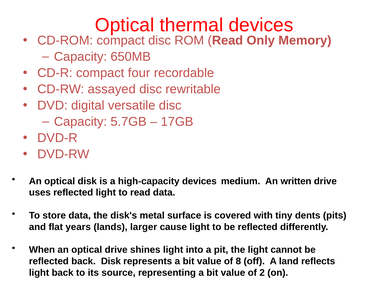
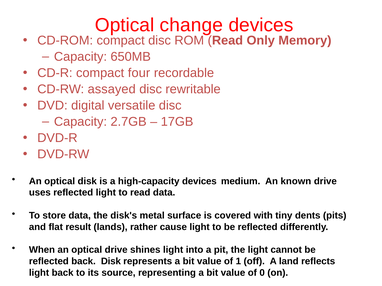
thermal: thermal -> change (191, 25)
5.7GB: 5.7GB -> 2.7GB (129, 122)
written: written -> known (296, 181)
years: years -> result (78, 227)
larger: larger -> rather (144, 227)
8: 8 -> 1 (238, 262)
2: 2 -> 0 (262, 273)
